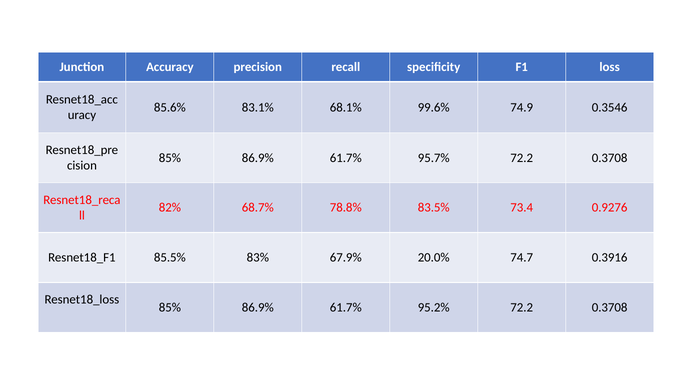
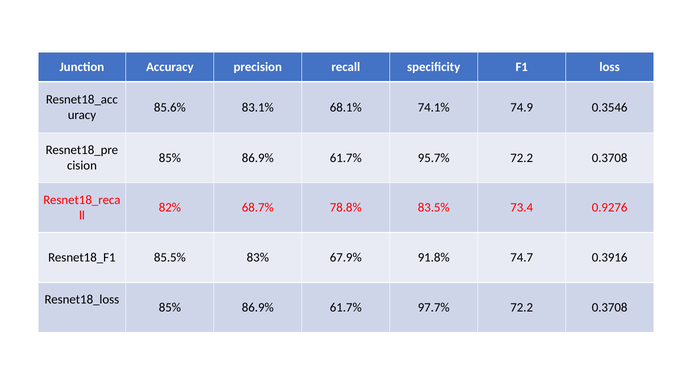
99.6%: 99.6% -> 74.1% (434, 107)
20.0%: 20.0% -> 91.8% (434, 258)
95.2%: 95.2% -> 97.7% (434, 307)
